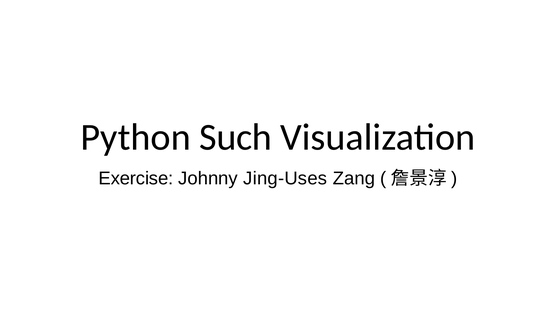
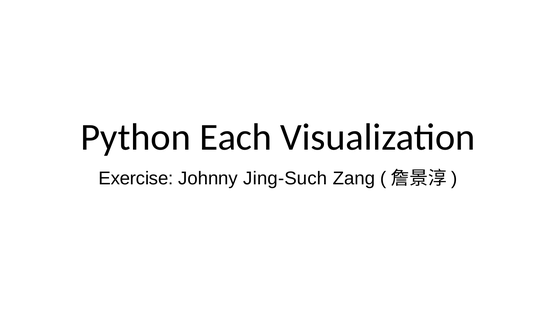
Such: Such -> Each (236, 138)
Jing-Uses: Jing-Uses -> Jing-Such (285, 179)
